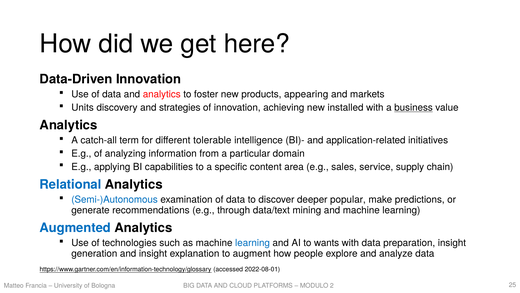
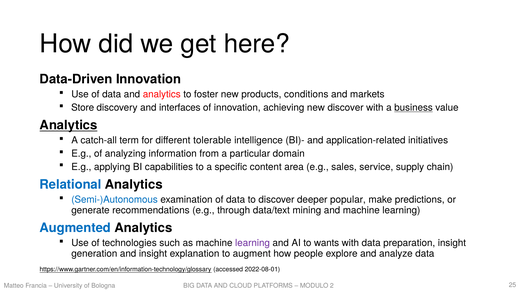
appearing: appearing -> conditions (306, 94)
Units: Units -> Store (83, 107)
strategies: strategies -> interfaces (180, 107)
new installed: installed -> discover (346, 107)
Analytics underline: none -> present (69, 125)
learning colour: blue -> purple (253, 243)
